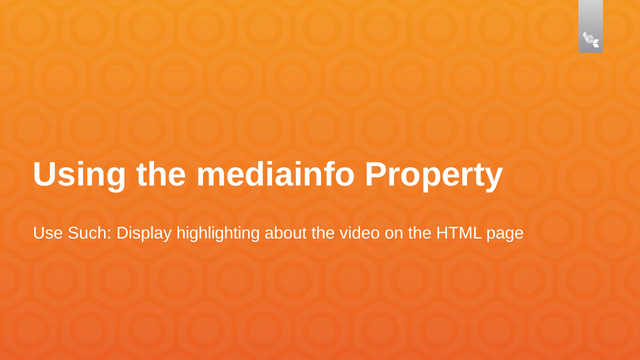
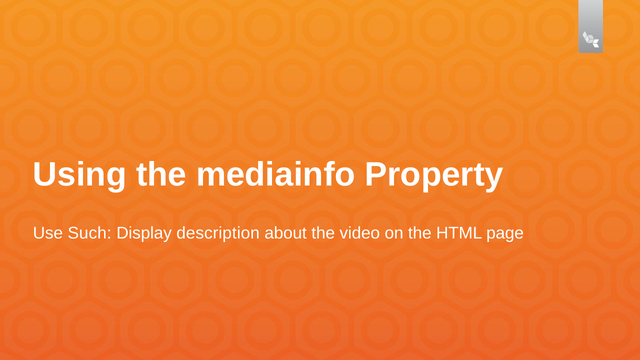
highlighting: highlighting -> description (218, 233)
